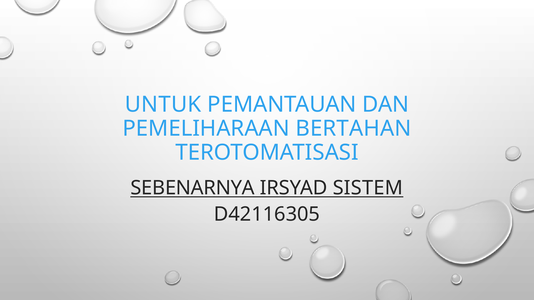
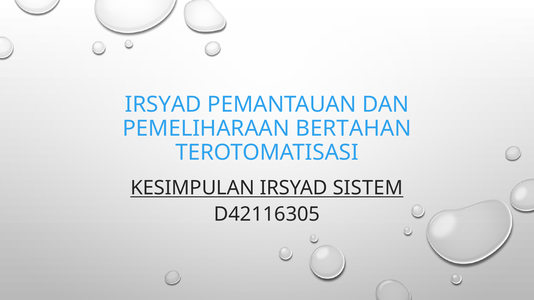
UNTUK: UNTUK -> IRSYAD (163, 105)
SEBENARNYA: SEBENARNYA -> KESIMPULAN (193, 188)
